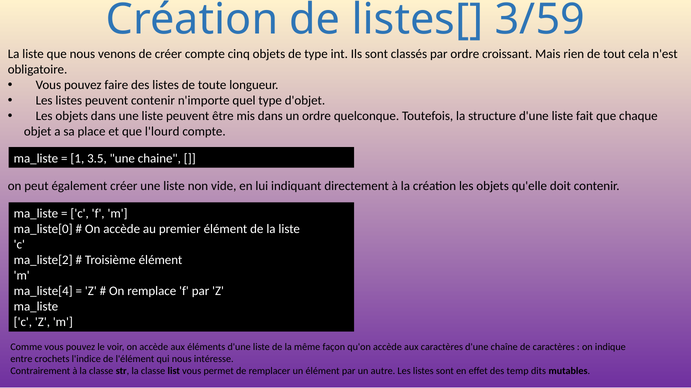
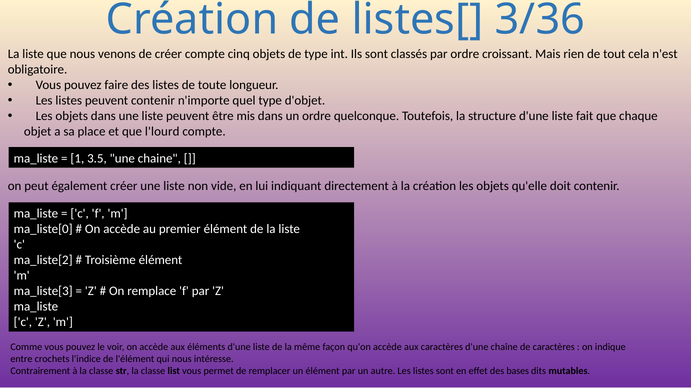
3/59: 3/59 -> 3/36 (540, 20)
ma_liste[4: ma_liste[4 -> ma_liste[3 (43, 292)
temp: temp -> bases (518, 372)
